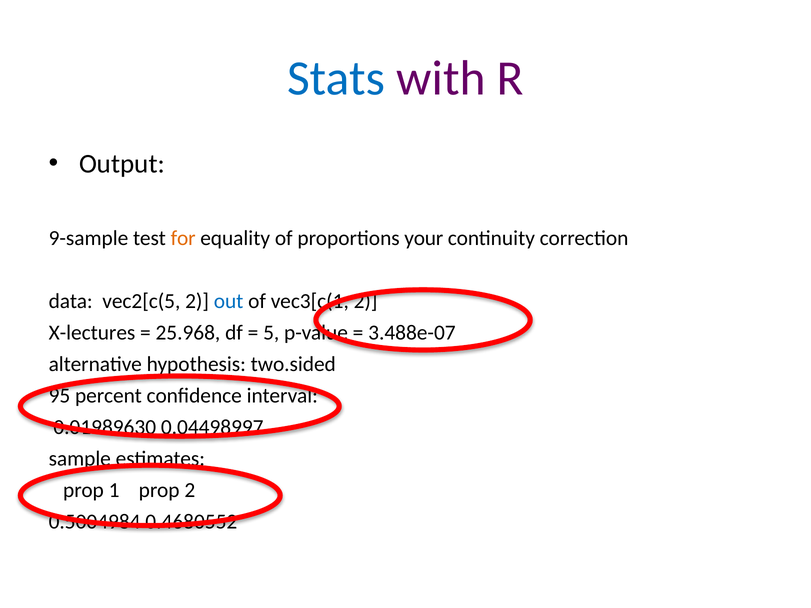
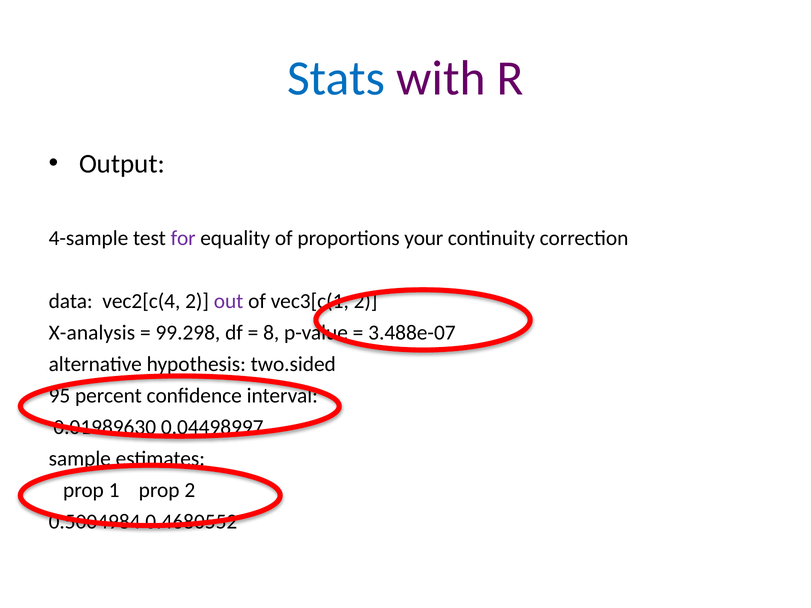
9-sample: 9-sample -> 4-sample (88, 238)
for colour: orange -> purple (183, 238)
vec2[c(5: vec2[c(5 -> vec2[c(4 (141, 301)
out colour: blue -> purple (229, 301)
X-lectures: X-lectures -> X-analysis (92, 333)
25.968: 25.968 -> 99.298 (188, 333)
5: 5 -> 8 (271, 333)
